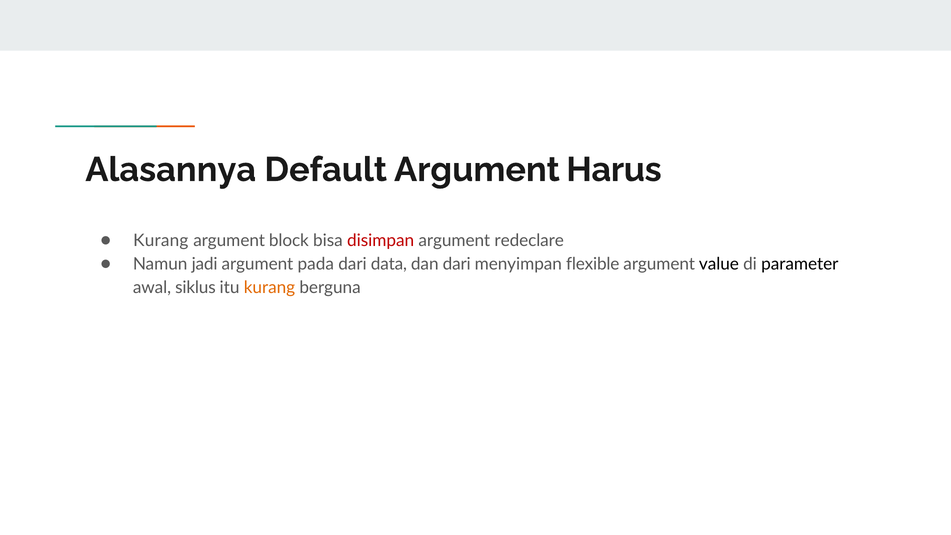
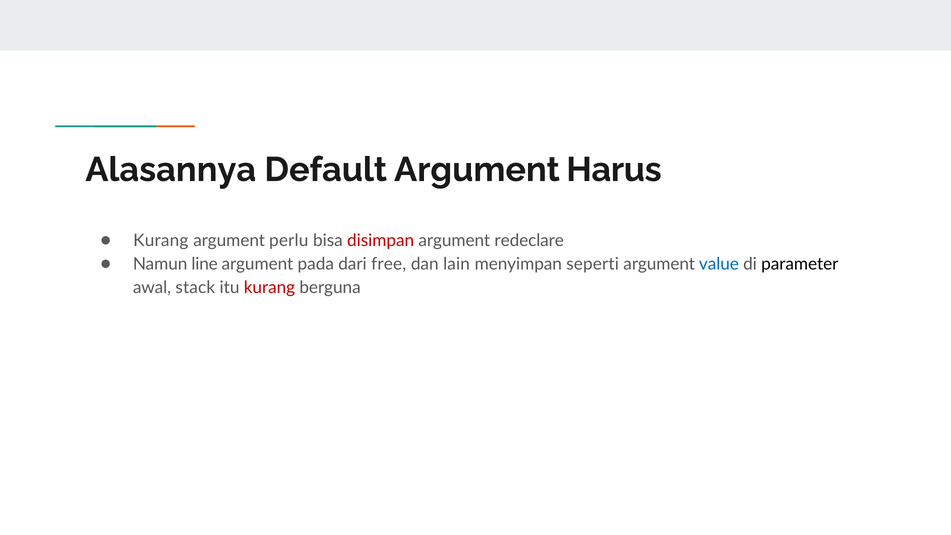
block: block -> perlu (289, 240)
jadi: jadi -> line (205, 264)
data: data -> free (389, 264)
dan dari: dari -> lain (457, 264)
flexible: flexible -> seperti (593, 264)
value colour: black -> blue (719, 264)
siklus: siklus -> stack (195, 288)
kurang colour: orange -> red (269, 288)
